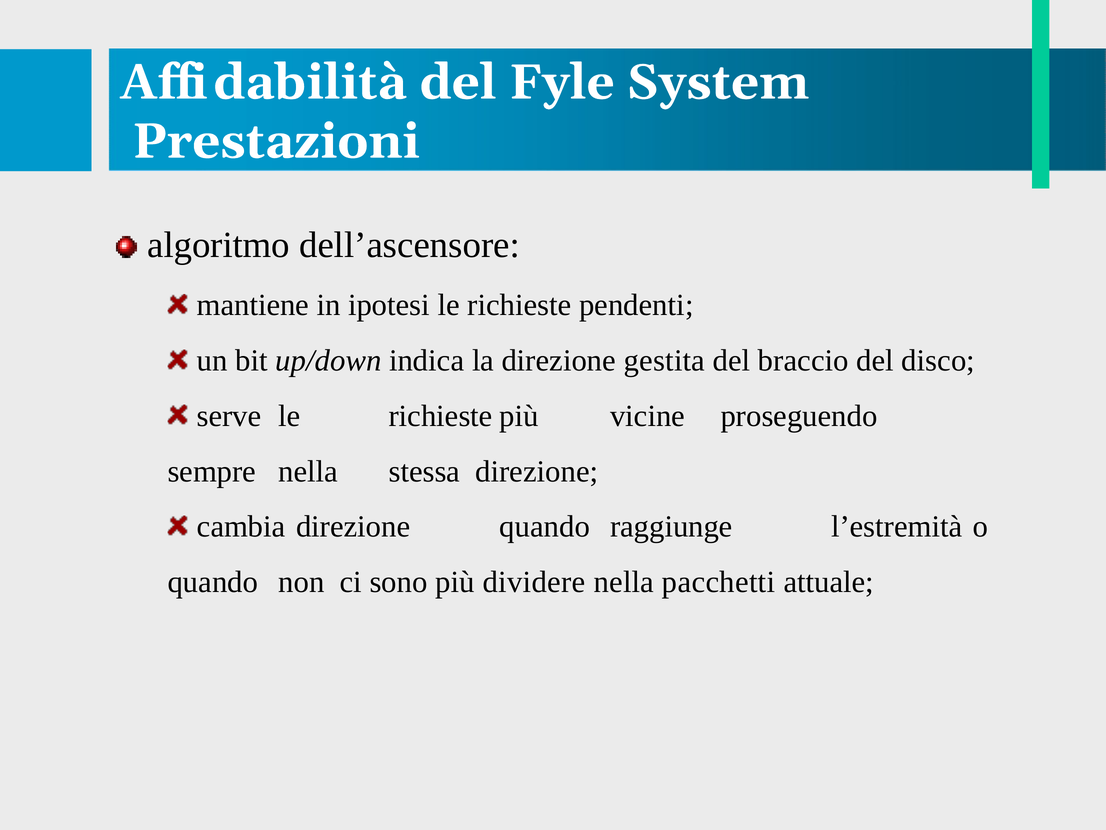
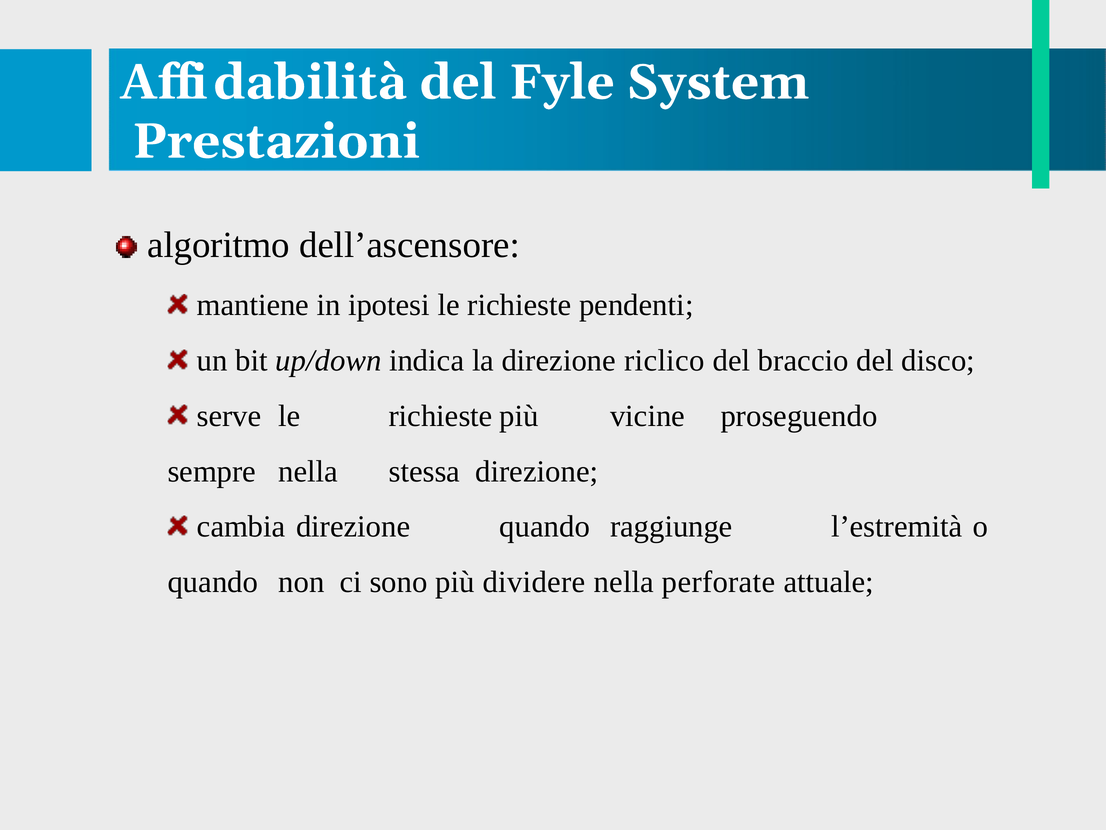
gestita: gestita -> riclico (664, 360)
pacchetti: pacchetti -> perforate (719, 582)
